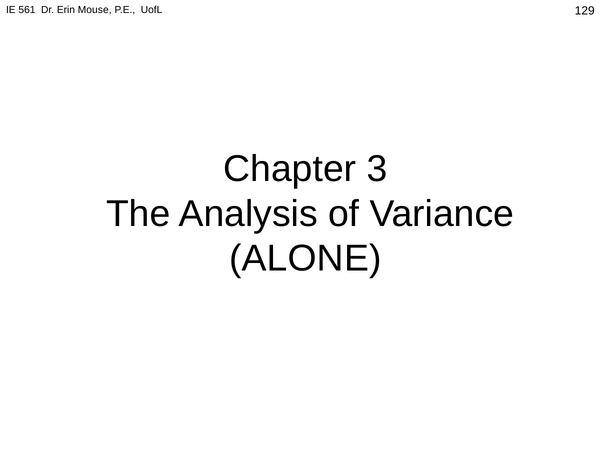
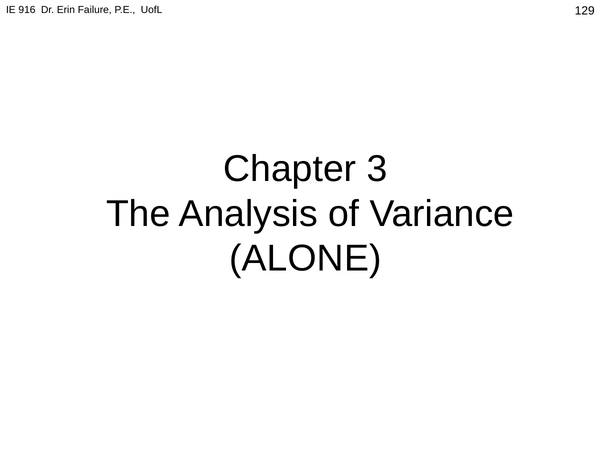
561: 561 -> 916 (27, 10)
Mouse: Mouse -> Failure (95, 10)
